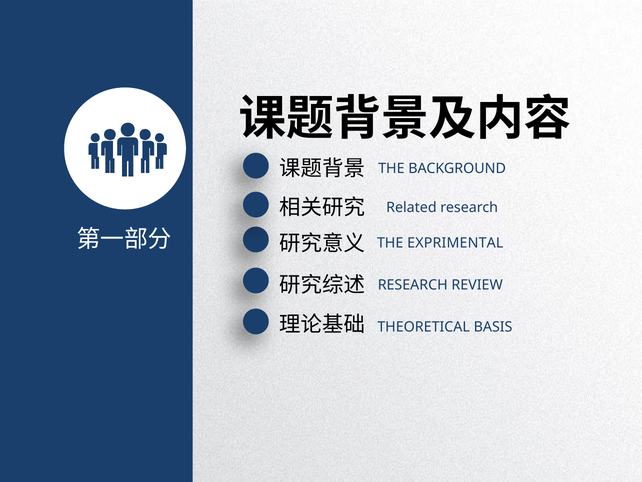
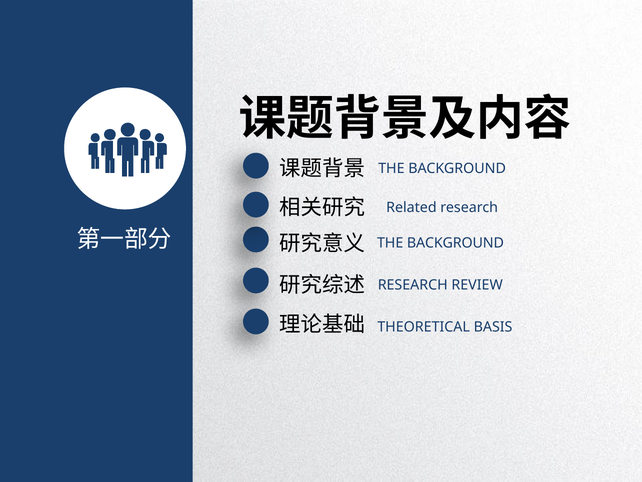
EXPRIMENTAL: EXPRIMENTAL -> BACKGROUND (455, 243)
